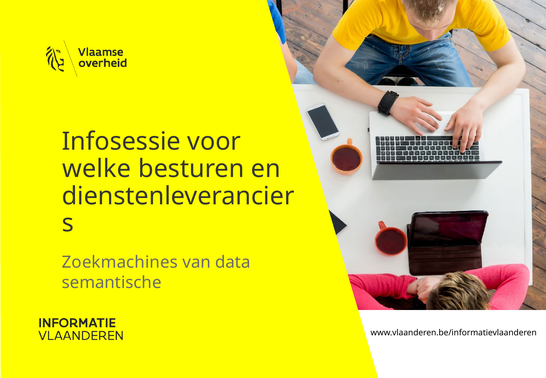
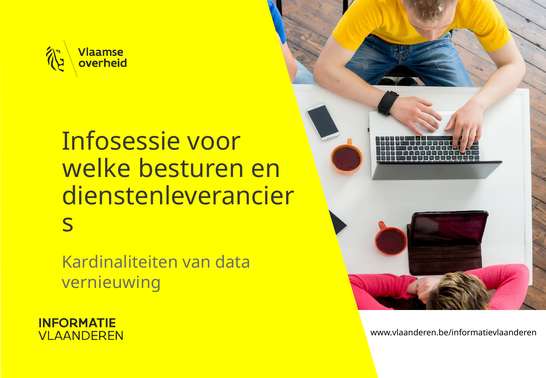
Zoekmachines: Zoekmachines -> Kardinaliteiten (120, 262)
semantische: semantische -> vernieuwing (112, 283)
